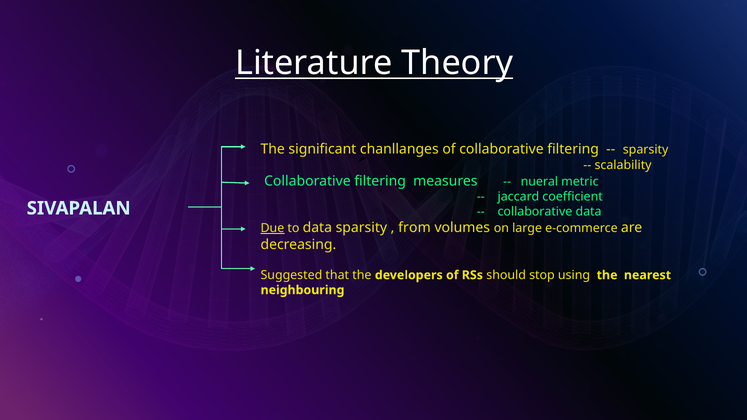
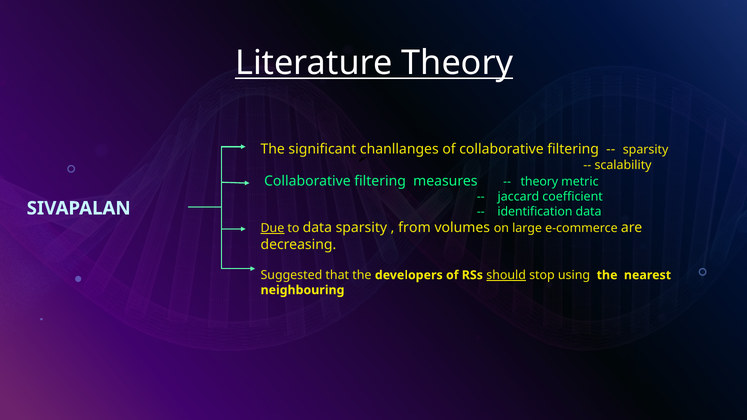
nueral: nueral -> theory (539, 182)
collaborative: collaborative -> identification (535, 212)
should underline: none -> present (506, 275)
